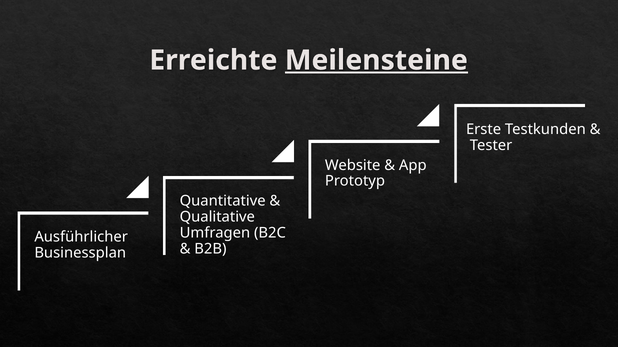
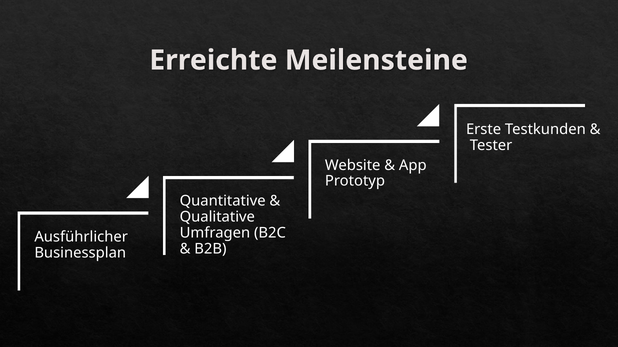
Meilensteine underline: present -> none (376, 60)
